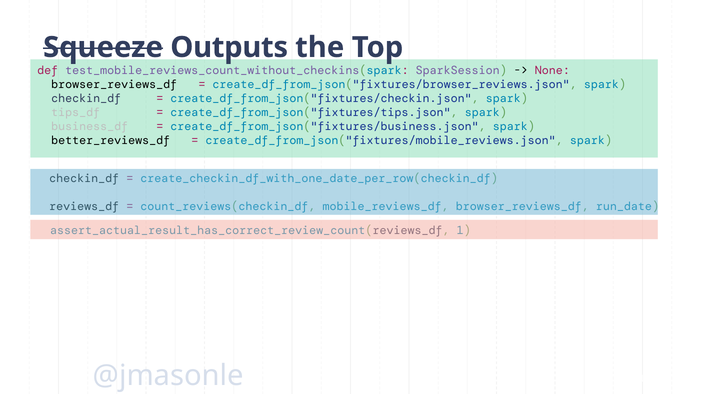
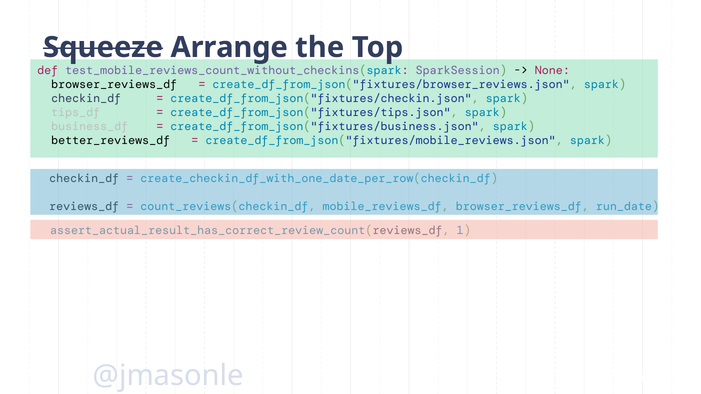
Outputs: Outputs -> Arrange (229, 47)
